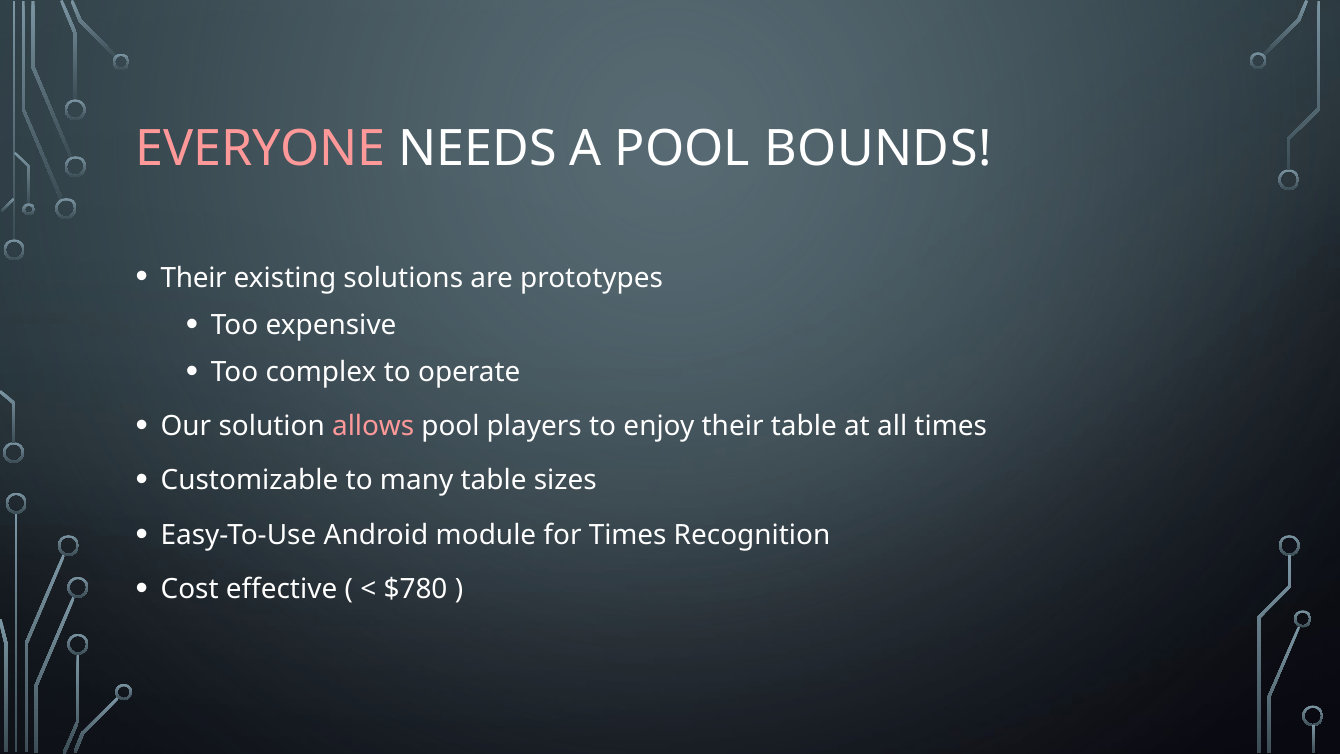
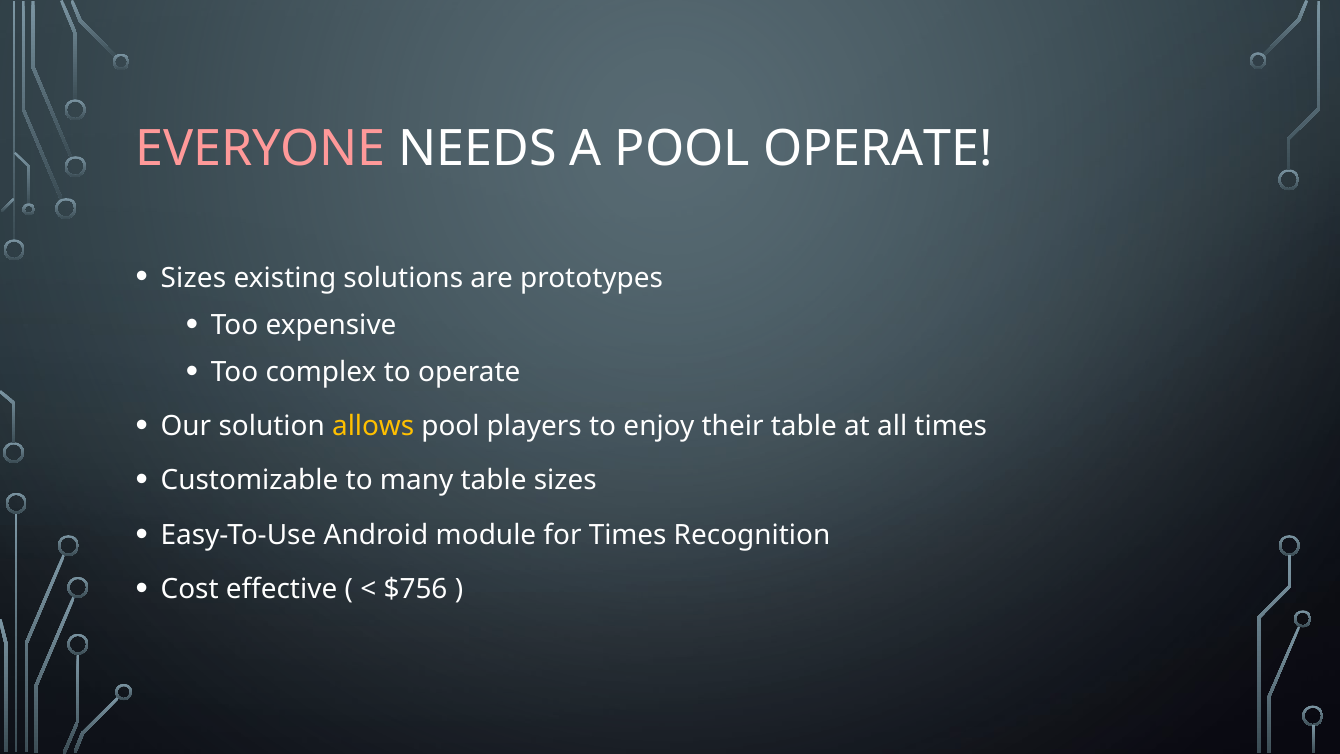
POOL BOUNDS: BOUNDS -> OPERATE (878, 149)
Their: Their -> Sizes (193, 278)
allows colour: pink -> yellow (373, 426)
$780: $780 -> $756 (416, 589)
